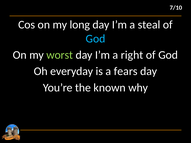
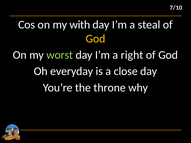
long: long -> with (80, 25)
God colour: light blue -> yellow (95, 39)
fears: fears -> close (126, 71)
known: known -> throne (110, 88)
